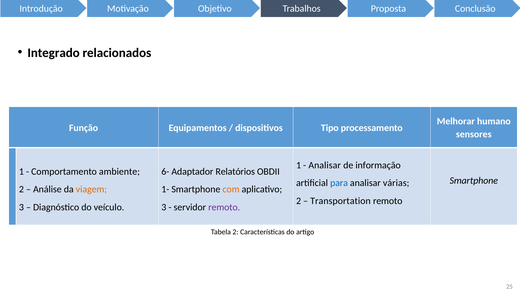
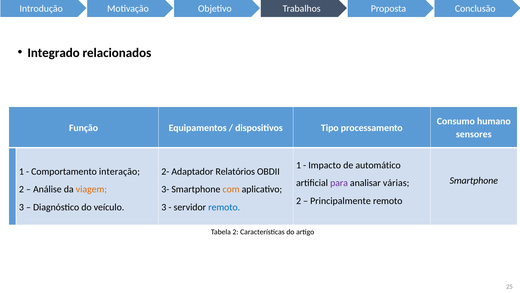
Melhorar: Melhorar -> Consumo (456, 121)
Analisar: Analisar -> Impacto (325, 165)
informação: informação -> automático (378, 165)
ambiente: ambiente -> interação (119, 171)
6-: 6- -> 2- (165, 171)
para colour: blue -> purple (339, 183)
1-: 1- -> 3- (165, 189)
Transportation: Transportation -> Principalmente (341, 201)
remoto colour: purple -> blue (224, 207)
